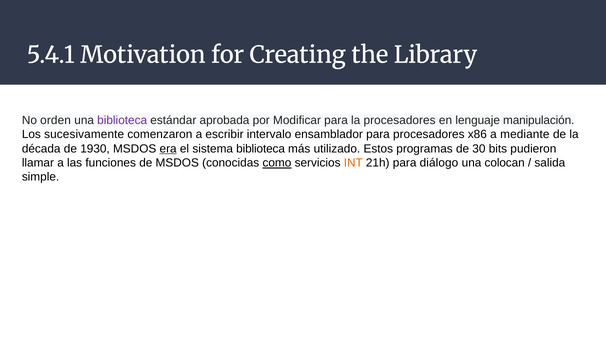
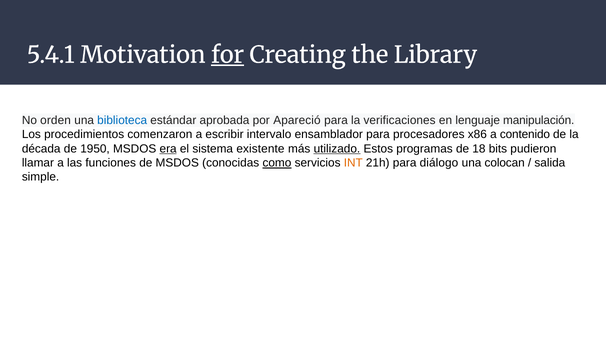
for underline: none -> present (228, 55)
biblioteca colour: purple -> blue (122, 120)
Modificar: Modificar -> Apareció (297, 120)
la procesadores: procesadores -> verificaciones (400, 120)
sucesivamente: sucesivamente -> procedimientos (84, 135)
mediante: mediante -> contenido (525, 135)
1930: 1930 -> 1950 (95, 149)
sistema biblioteca: biblioteca -> existente (260, 149)
utilizado underline: none -> present (337, 149)
30: 30 -> 18 (479, 149)
